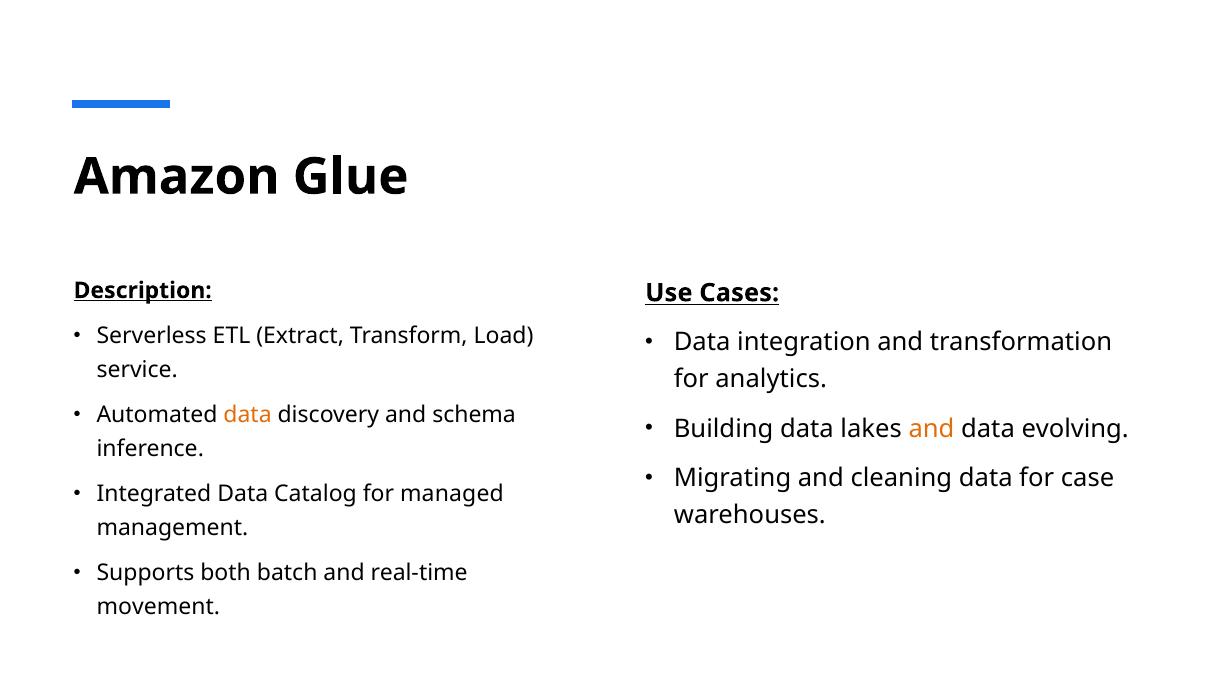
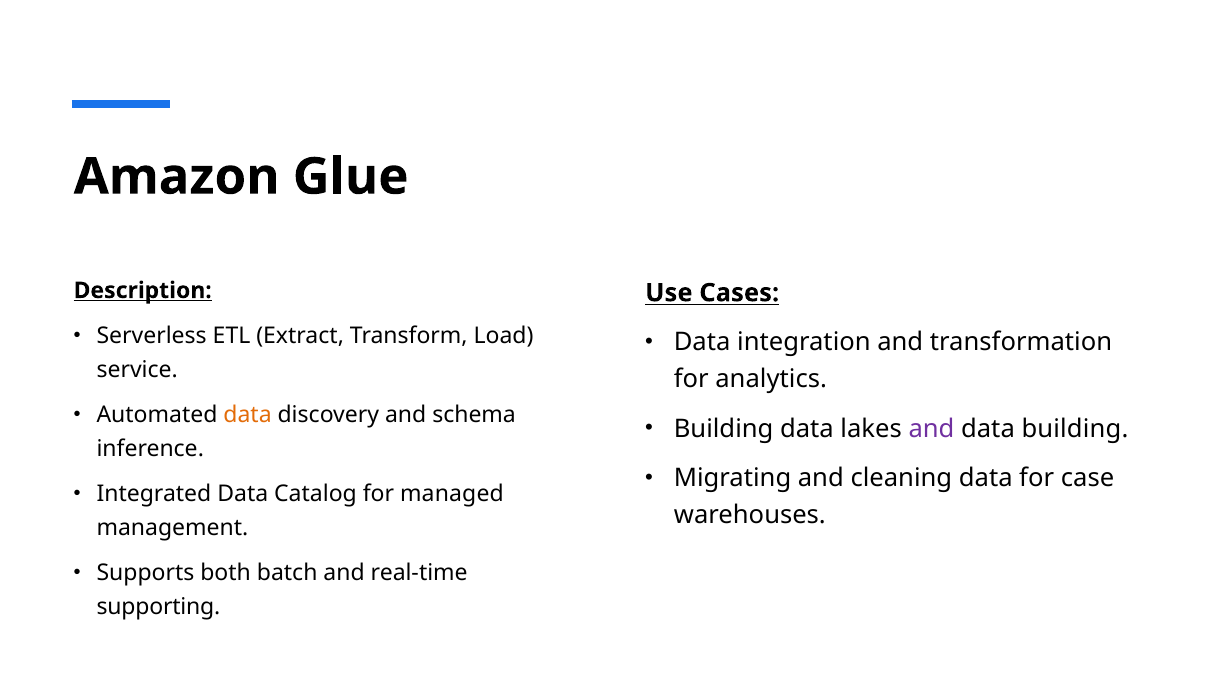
and colour: orange -> purple (931, 429)
data evolving: evolving -> building (1075, 429)
movement: movement -> supporting (158, 607)
